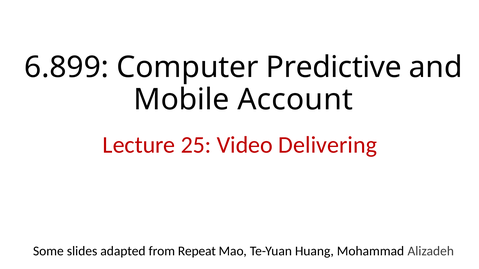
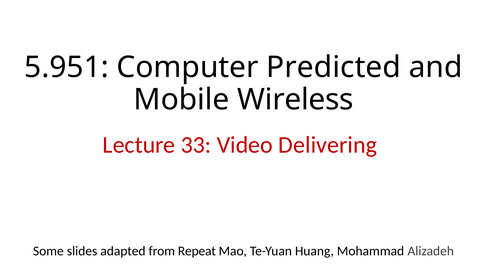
6.899: 6.899 -> 5.951 (67, 68)
Predictive: Predictive -> Predicted (334, 68)
Account: Account -> Wireless (295, 100)
25: 25 -> 33 (196, 145)
